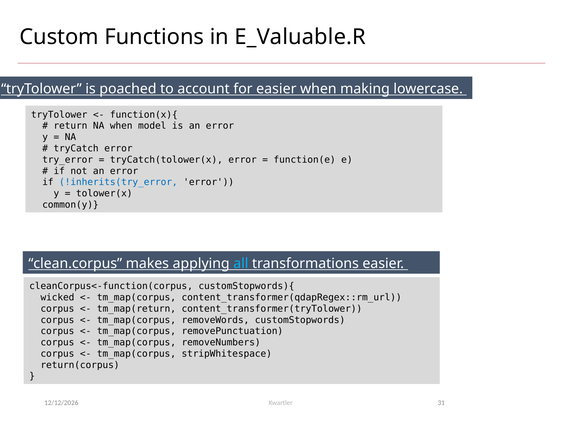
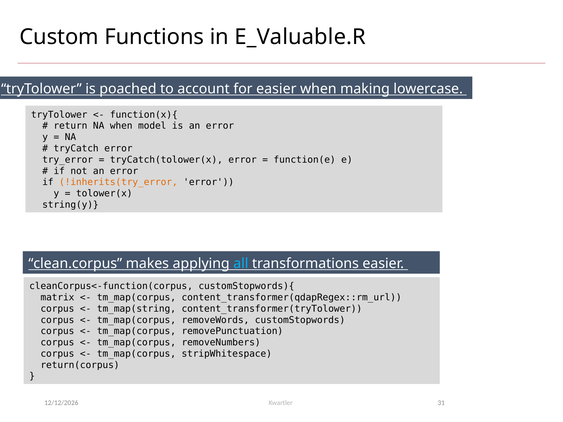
!inherits(try_error colour: blue -> orange (118, 182)
common(y: common(y -> string(y (70, 205)
wicked: wicked -> matrix (57, 298)
tm_map(return: tm_map(return -> tm_map(string (136, 309)
